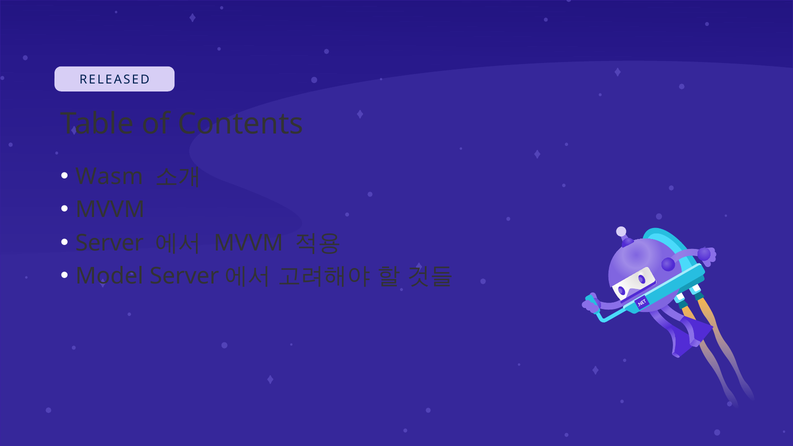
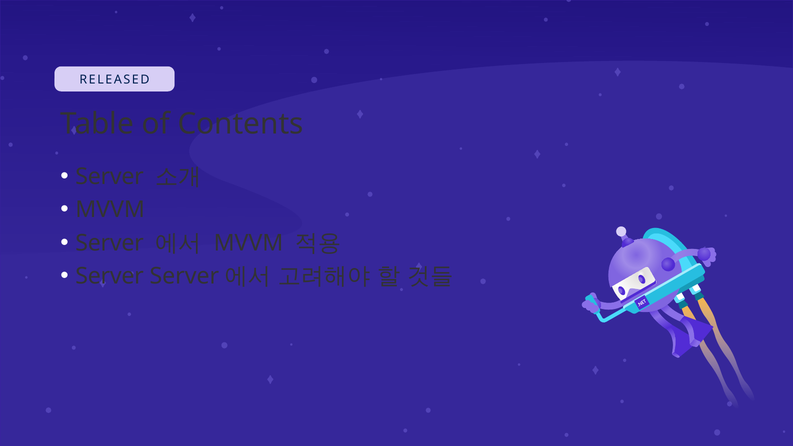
Wasm: Wasm -> Server (110, 176)
Model: Model -> Server (110, 276)
